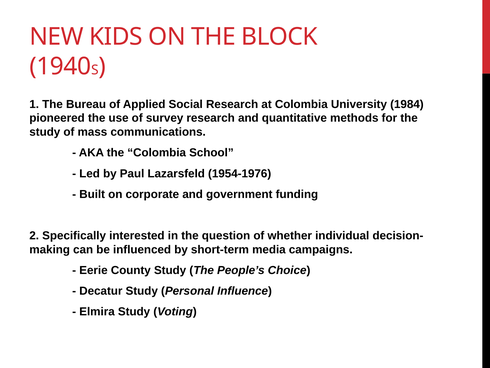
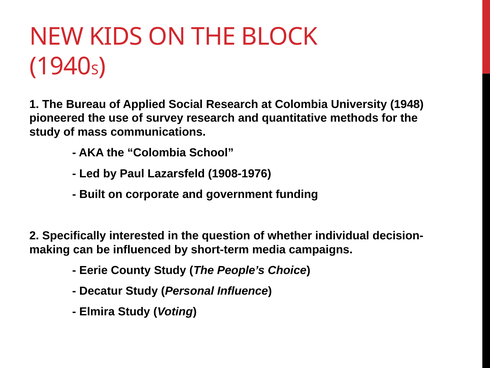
1984: 1984 -> 1948 (407, 104)
1954-1976: 1954-1976 -> 1908-1976 (240, 173)
